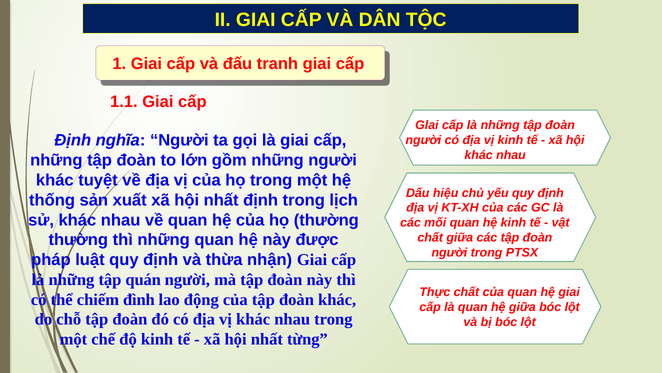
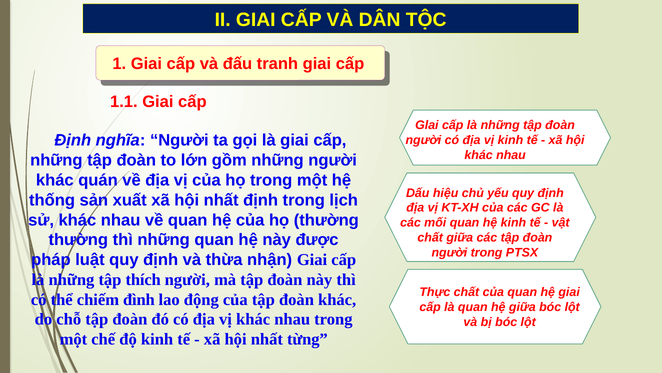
tuyệt: tuyệt -> quán (98, 180)
quán: quán -> thích (143, 279)
